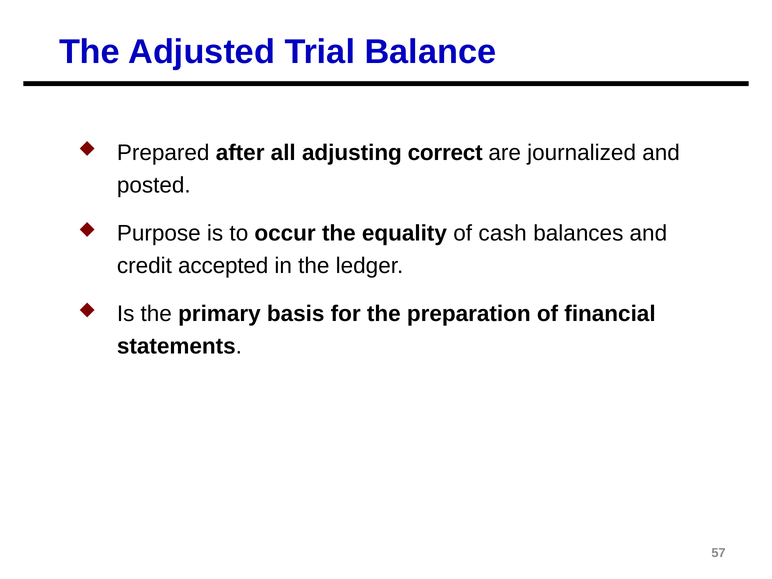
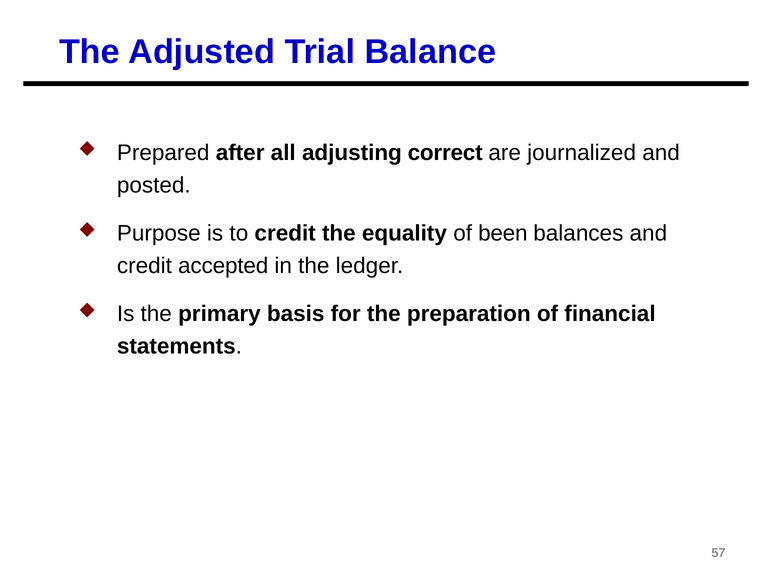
to occur: occur -> credit (285, 233)
cash: cash -> been (503, 233)
